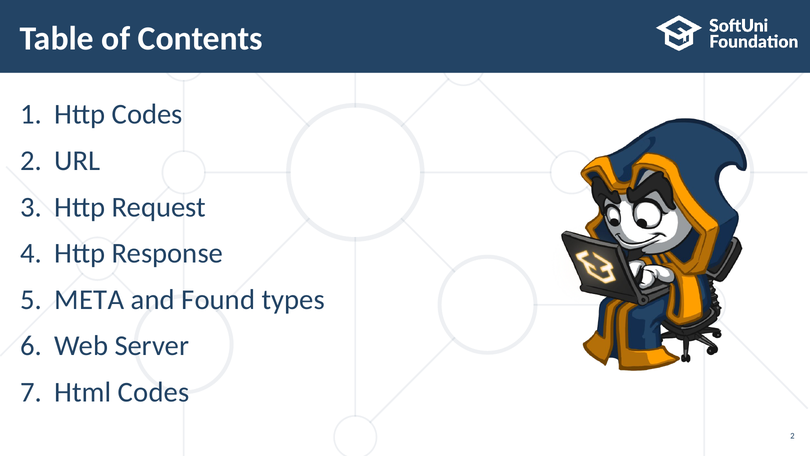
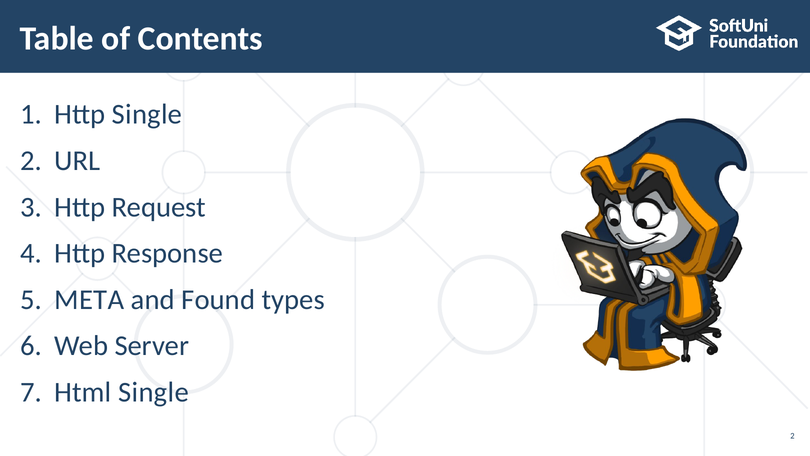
Http Codes: Codes -> Single (147, 114)
Html Codes: Codes -> Single (154, 392)
